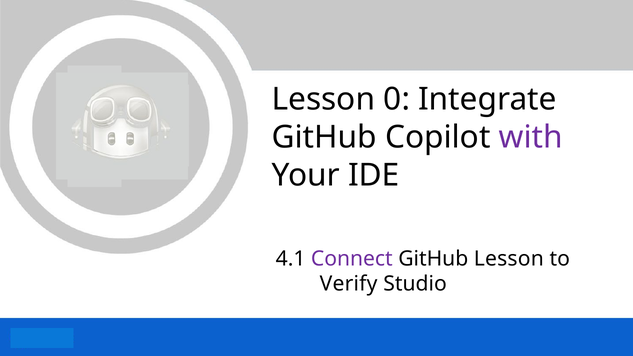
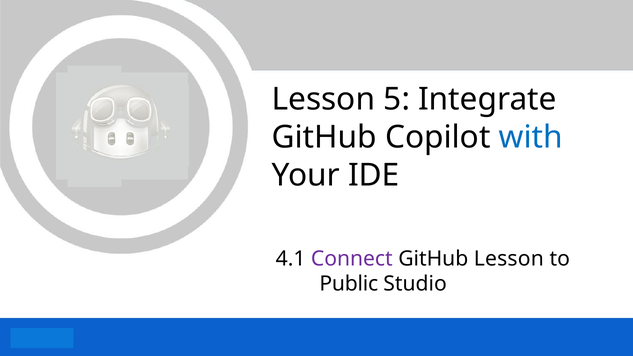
0: 0 -> 5 (397, 99)
with colour: purple -> blue (531, 137)
Verify: Verify -> Public (349, 284)
